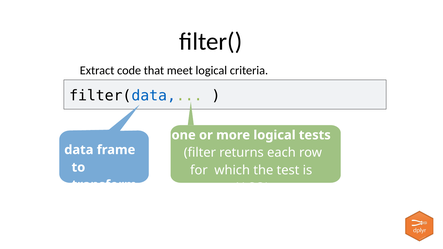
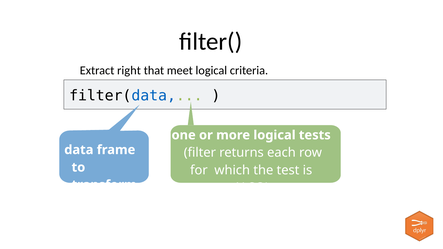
code: code -> right (129, 71)
